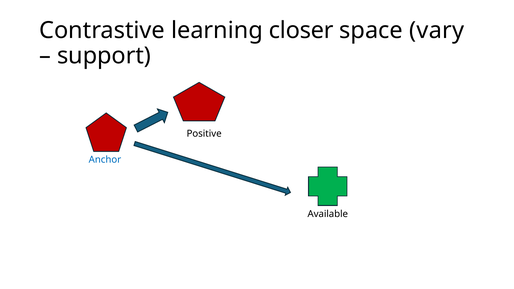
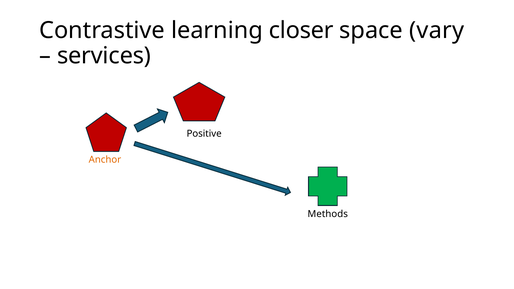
support: support -> services (104, 56)
Anchor colour: blue -> orange (105, 160)
Available: Available -> Methods (328, 214)
